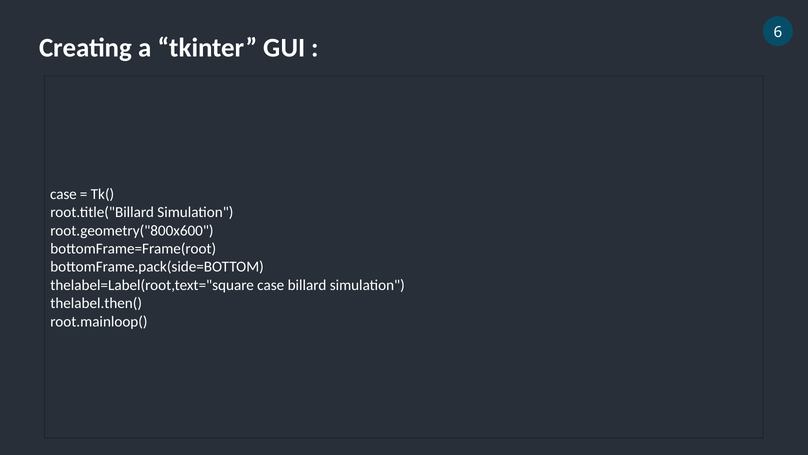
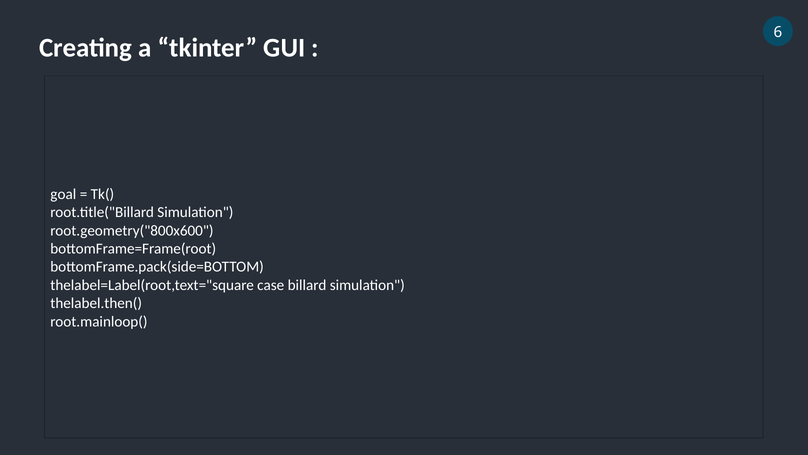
case: case -> goal (63, 194)
